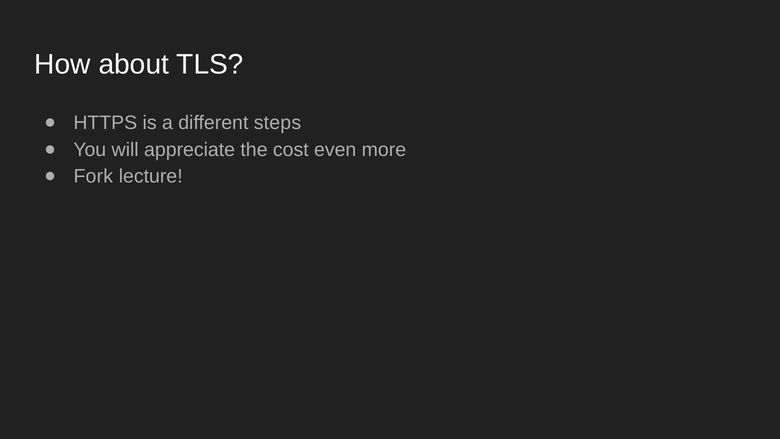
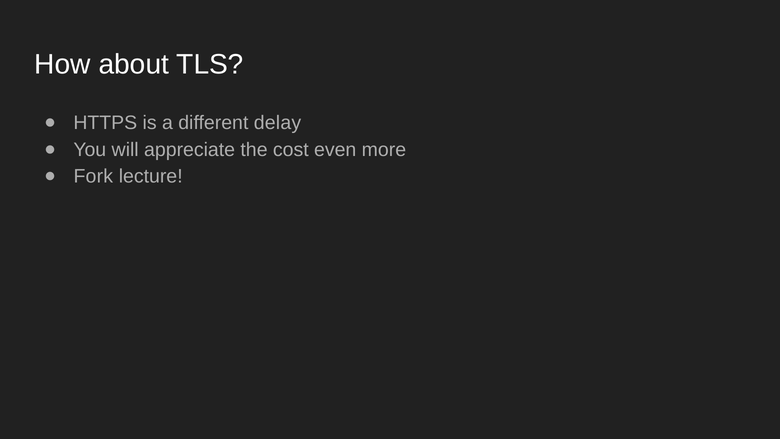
steps: steps -> delay (277, 123)
